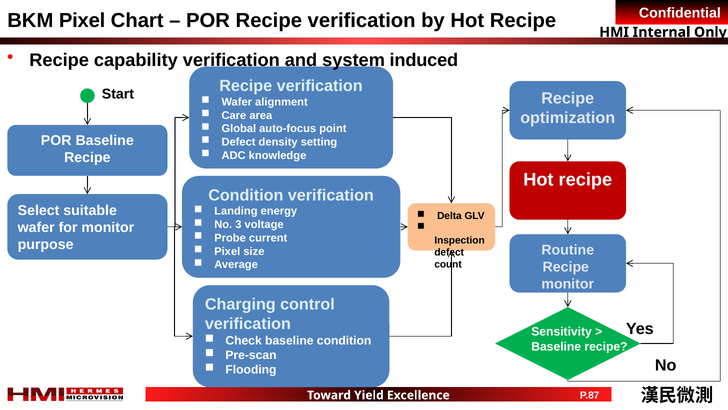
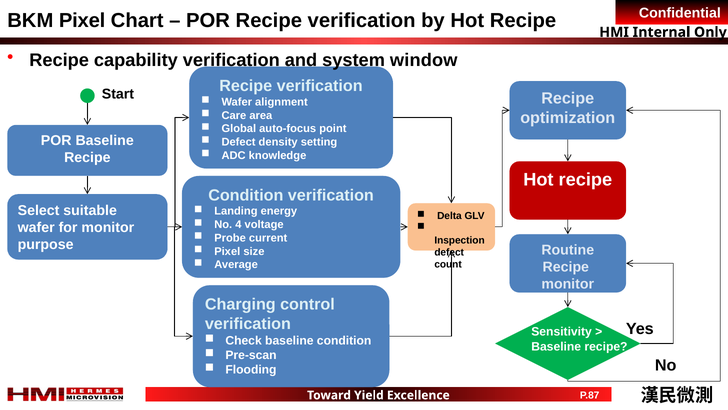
induced: induced -> window (424, 60)
3: 3 -> 4 (238, 224)
